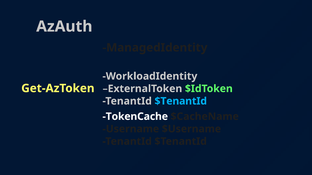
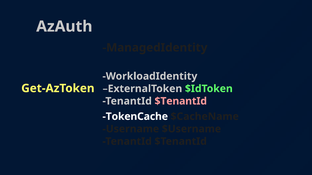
$TenantId colour: light blue -> pink (181, 101)
